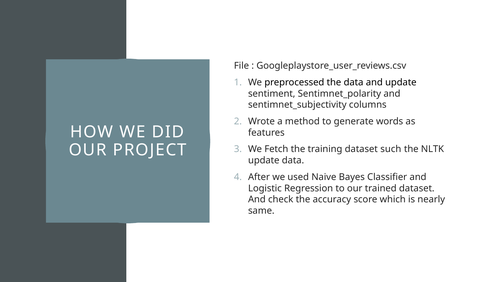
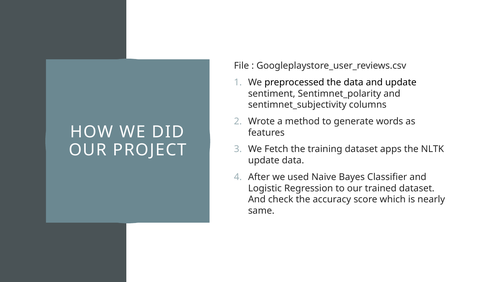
such: such -> apps (391, 149)
